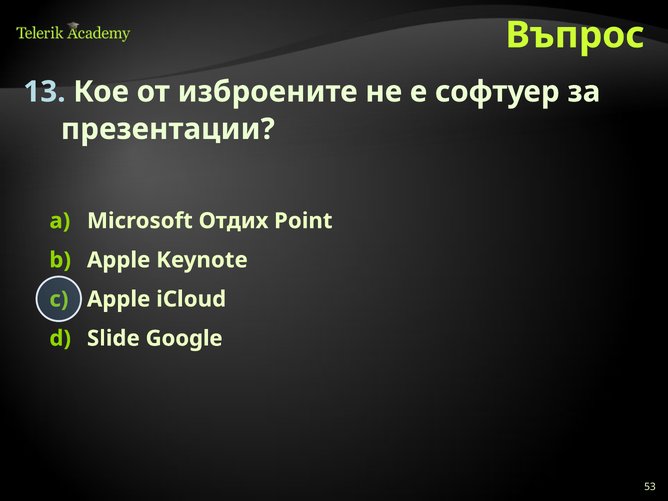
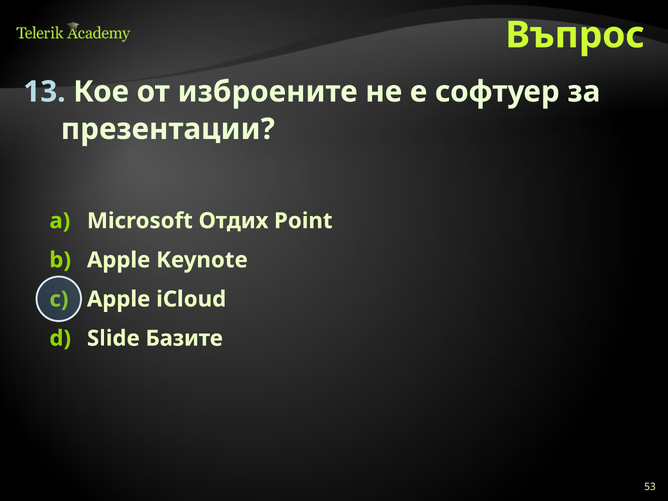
Google: Google -> Базите (184, 338)
